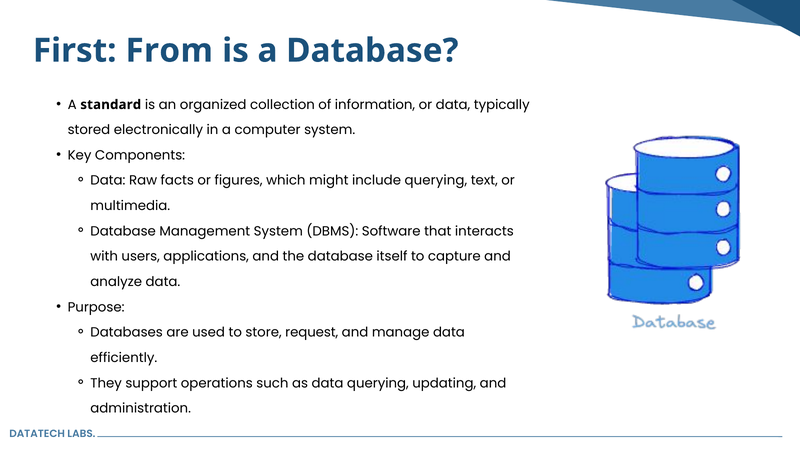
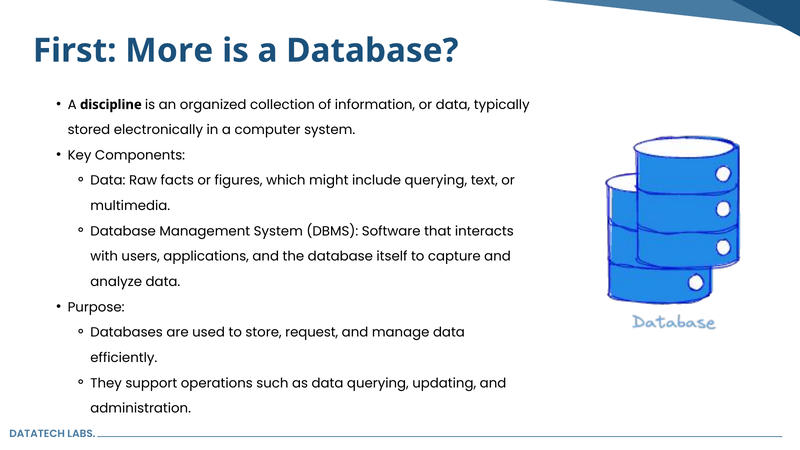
From: From -> More (169, 51)
standard: standard -> discipline (111, 105)
